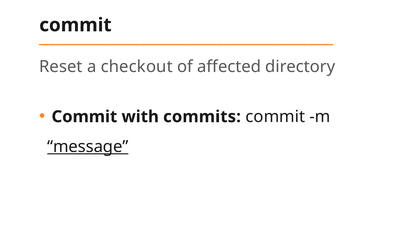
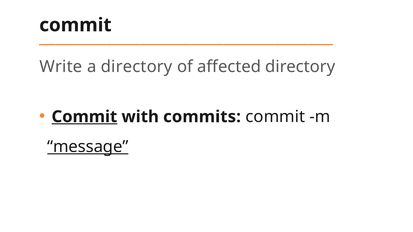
Reset: Reset -> Write (61, 67)
a checkout: checkout -> directory (137, 67)
Commit underline: none -> present (84, 117)
